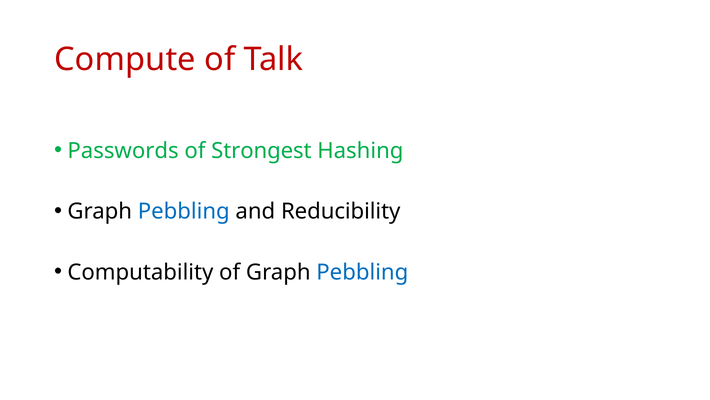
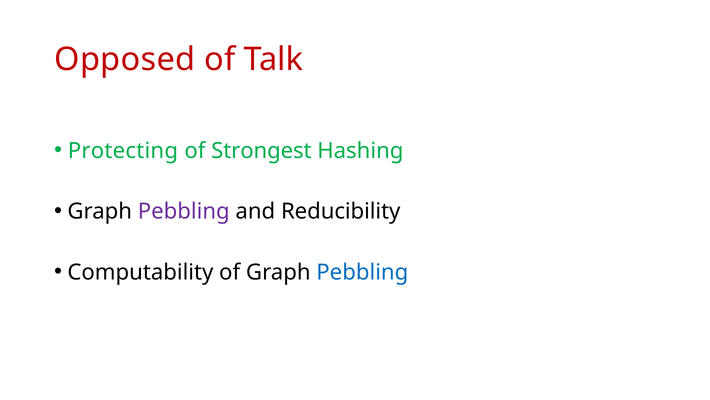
Compute: Compute -> Opposed (125, 60)
Passwords: Passwords -> Protecting (123, 150)
Pebbling colour: blue -> purple (184, 211)
